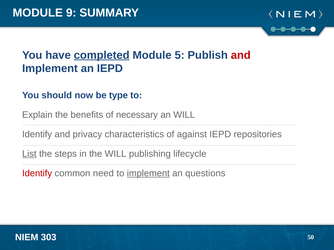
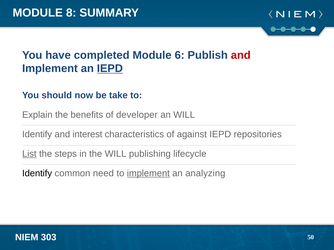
9: 9 -> 8 (71, 13)
completed underline: present -> none (102, 55)
5: 5 -> 6 (180, 55)
IEPD underline: none -> present (110, 69)
type: type -> take (118, 96)
necessary: necessary -> developer (137, 115)
privacy: privacy -> interest (87, 135)
Identify colour: red -> black (37, 174)
questions: questions -> analyzing (205, 174)
